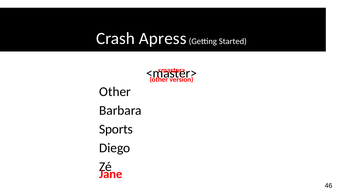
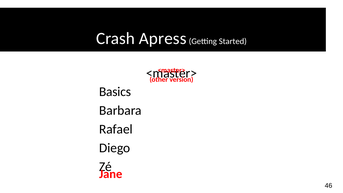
Other: Other -> Basics (115, 92)
Sports: Sports -> Rafael (116, 129)
